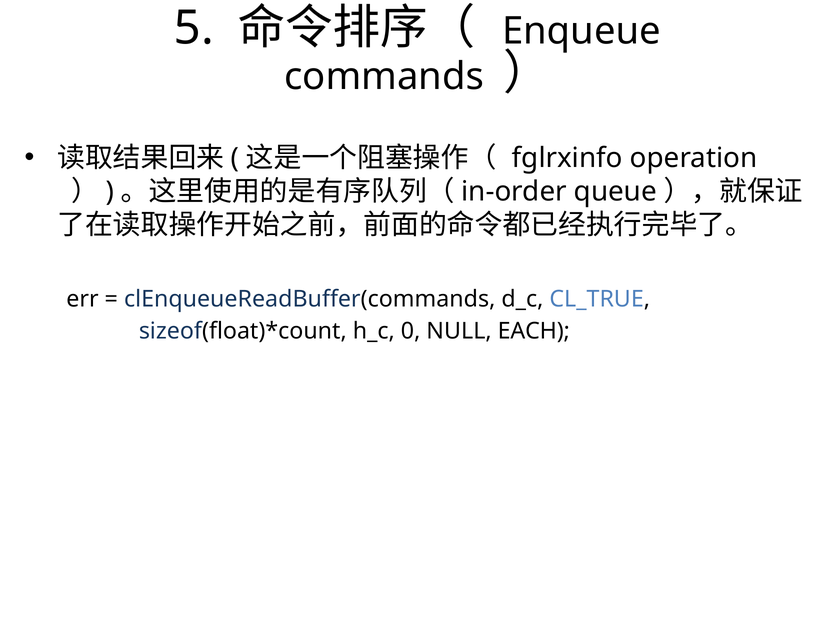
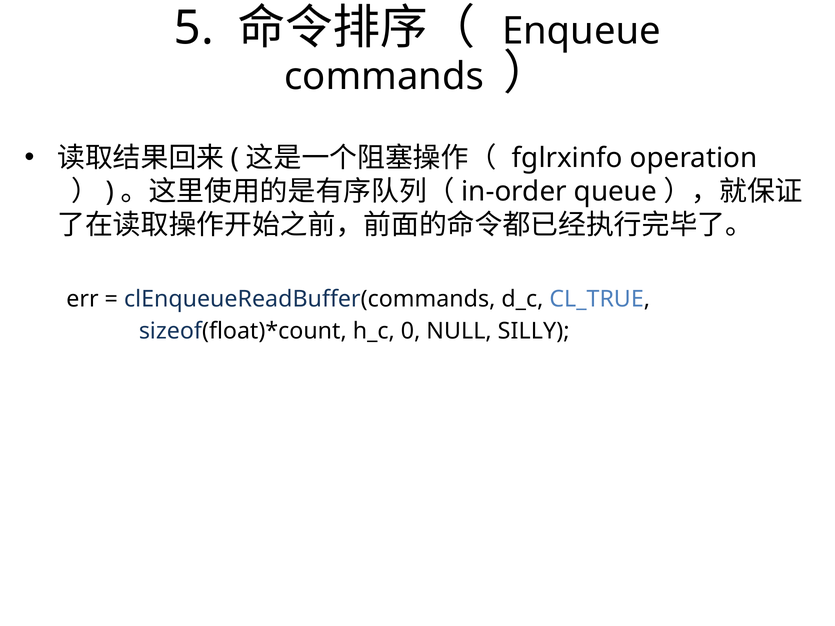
EACH: EACH -> SILLY (534, 331)
